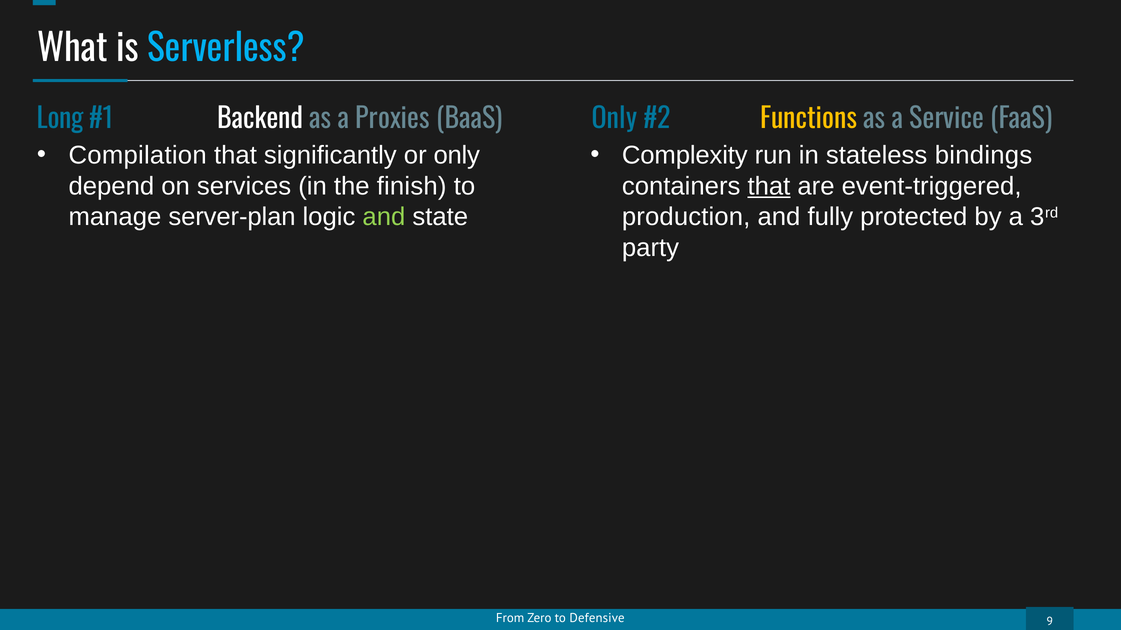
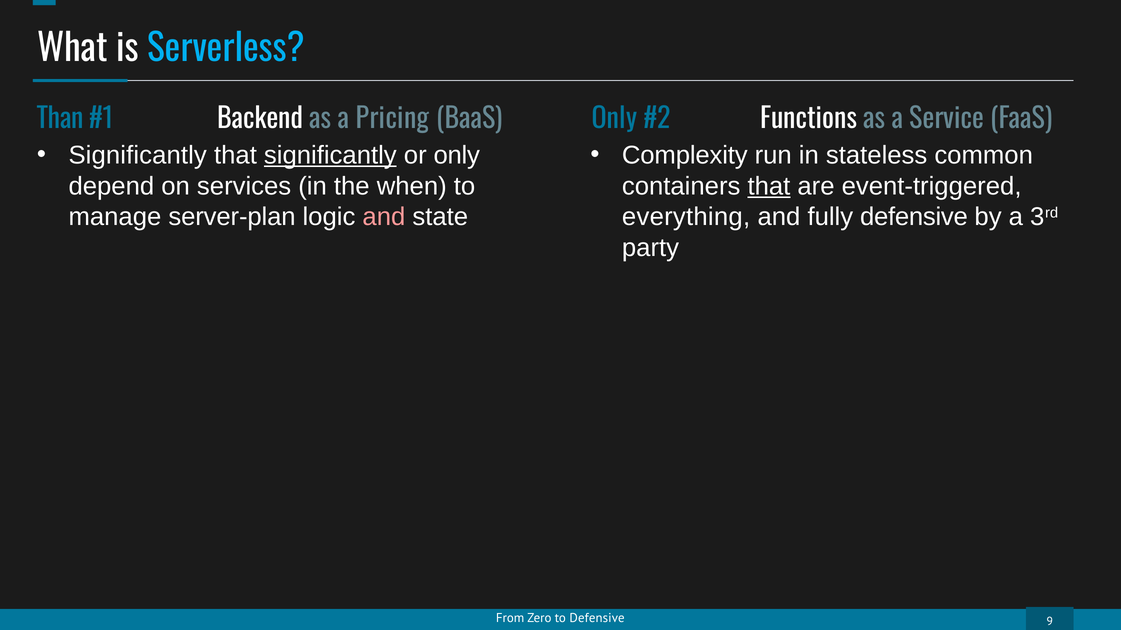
Long: Long -> Than (60, 119)
Proxies: Proxies -> Pricing (393, 119)
Functions colour: yellow -> white (809, 119)
Compilation: Compilation -> Significantly (138, 156)
significantly underline: none -> present (330, 156)
bindings: bindings -> common (984, 156)
finish: finish -> when (412, 186)
and colour: light green -> pink (384, 217)
production: production -> everything (686, 217)
fully protected: protected -> defensive (914, 217)
